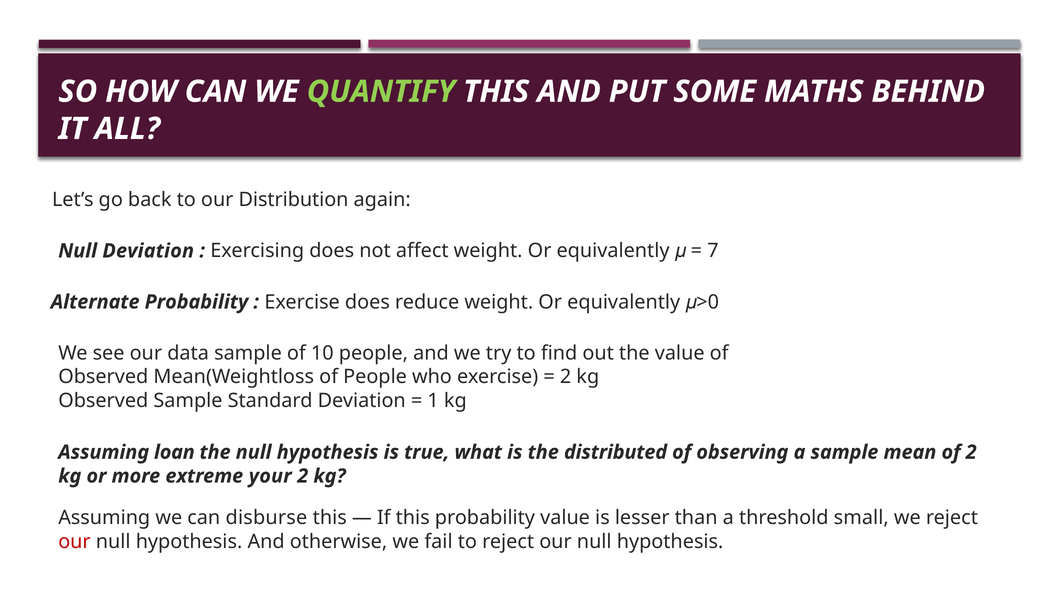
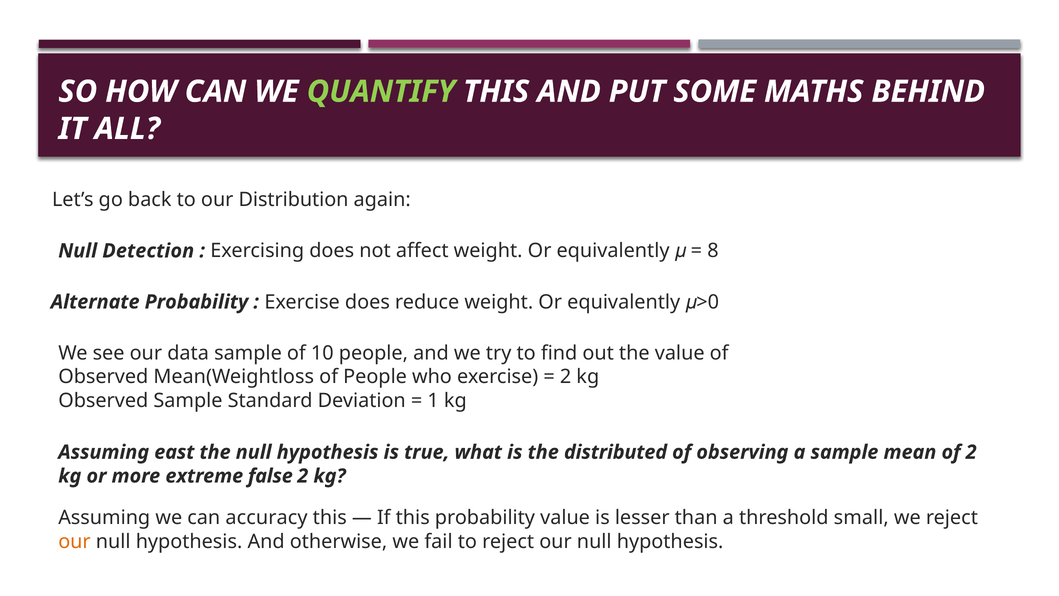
Null Deviation: Deviation -> Detection (148, 251)
7: 7 -> 8 (713, 251)
loan: loan -> east (174, 452)
your: your -> false (270, 476)
disburse: disburse -> accuracy (266, 518)
our colour: red -> orange (74, 541)
